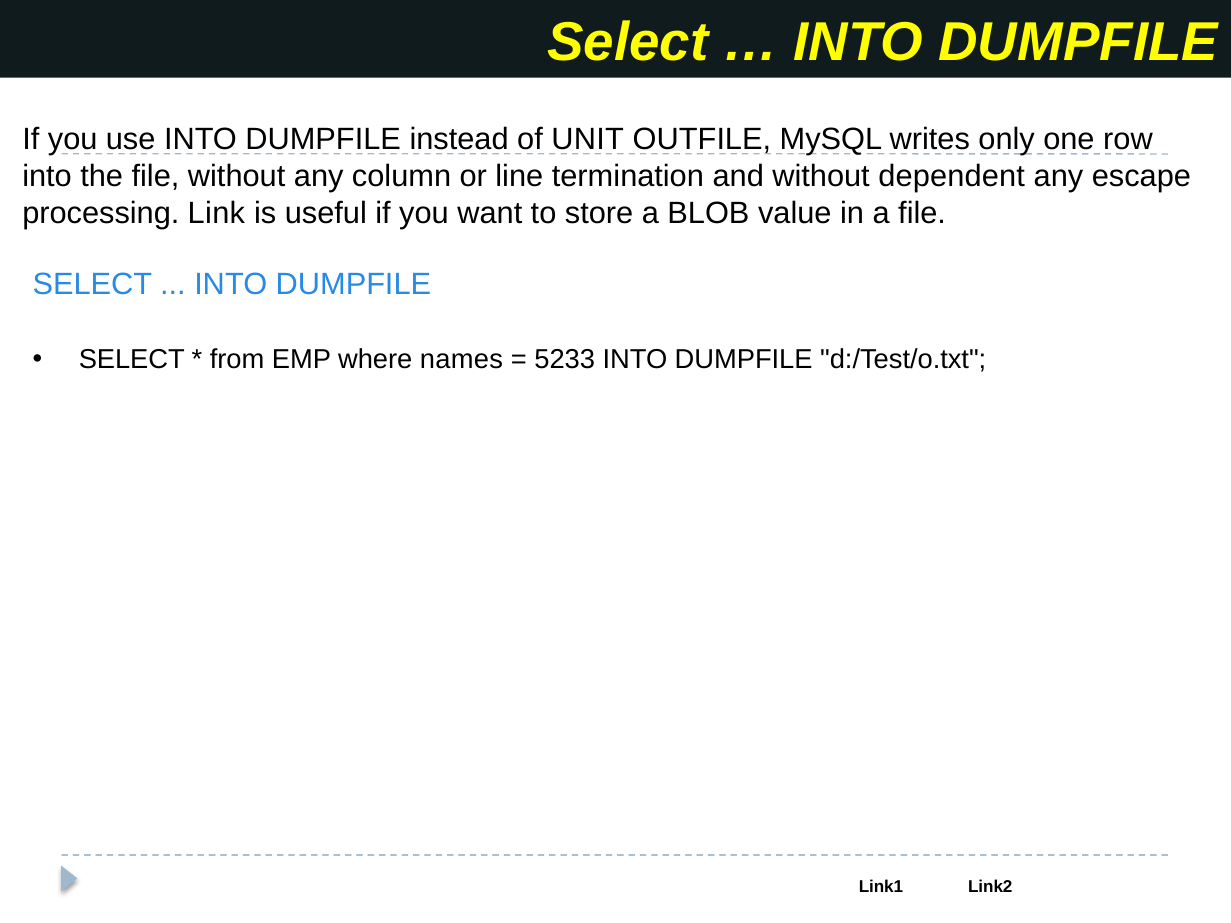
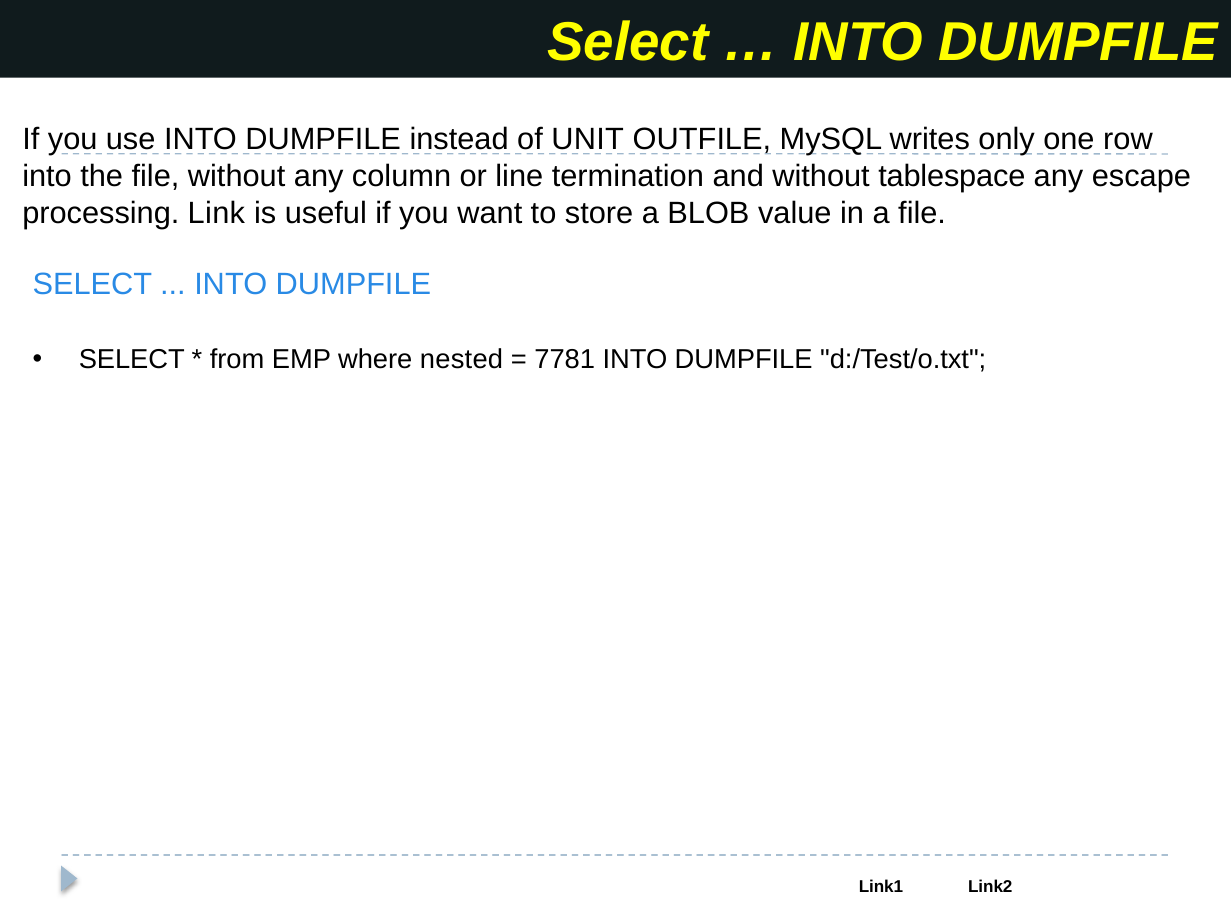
dependent: dependent -> tablespace (952, 176)
names: names -> nested (462, 360)
5233: 5233 -> 7781 (565, 360)
